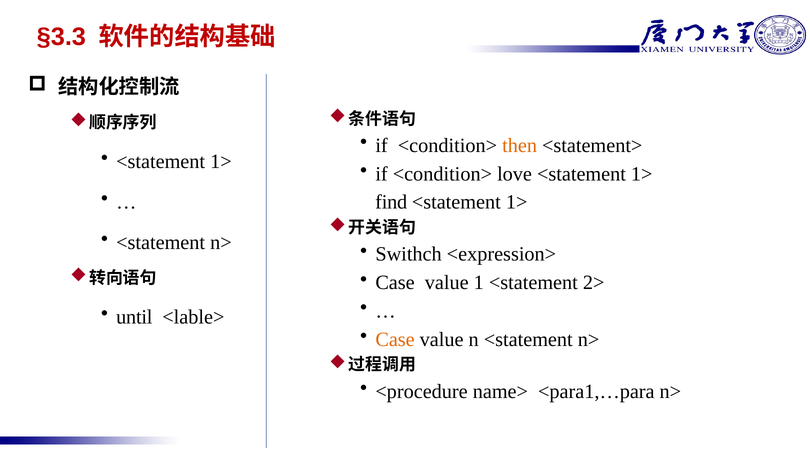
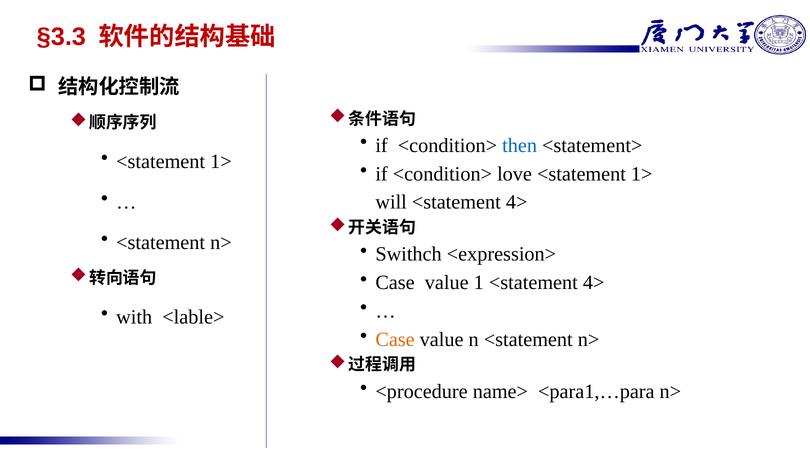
then colour: orange -> blue (520, 145)
find: find -> will (391, 202)
1>: 1> -> 4> (517, 202)
1 <statement 2>: 2> -> 4> (594, 282)
until: until -> with (134, 317)
